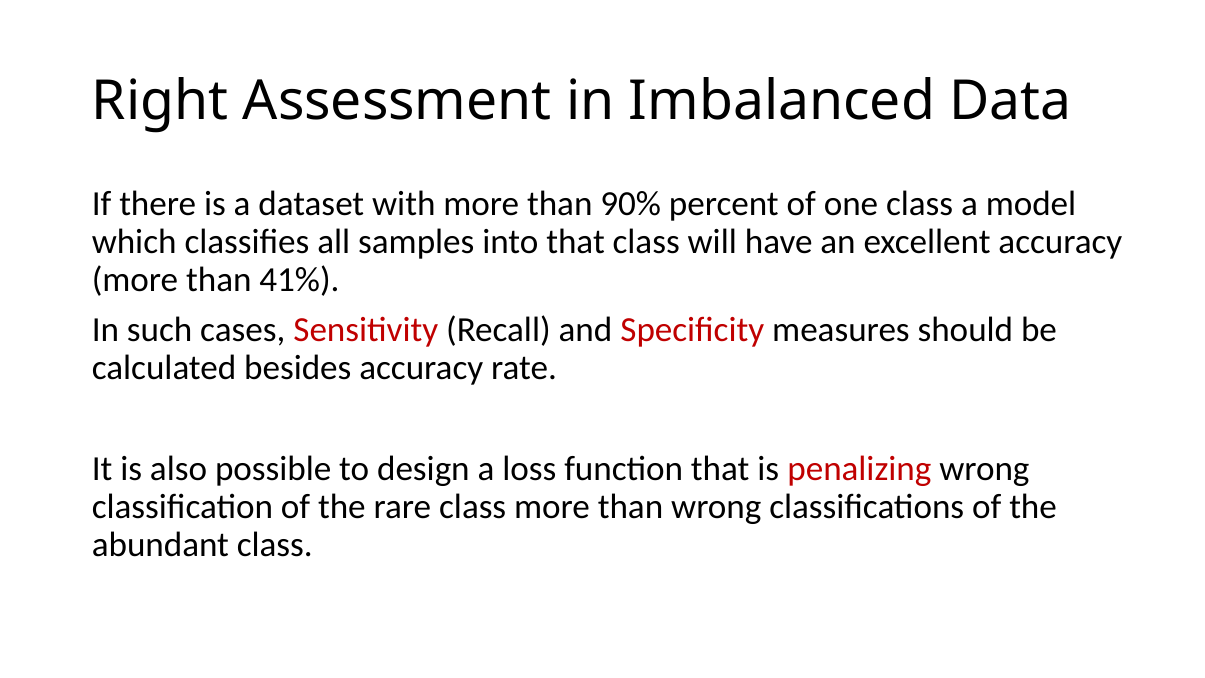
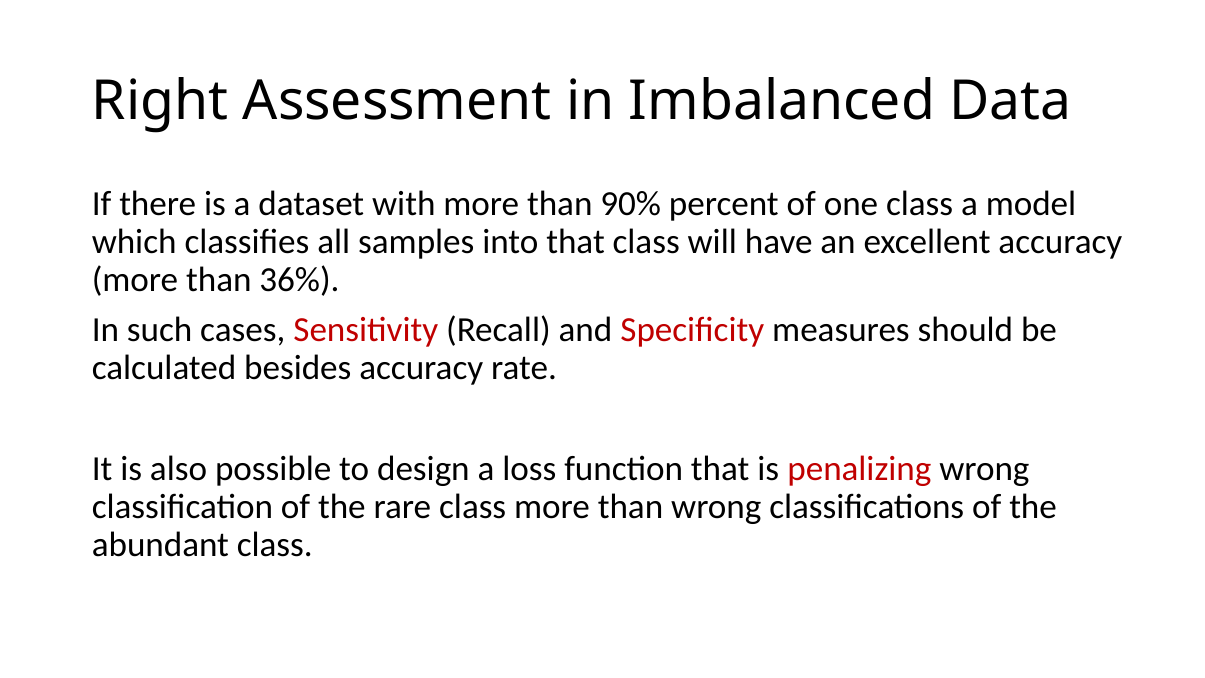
41%: 41% -> 36% (299, 280)
